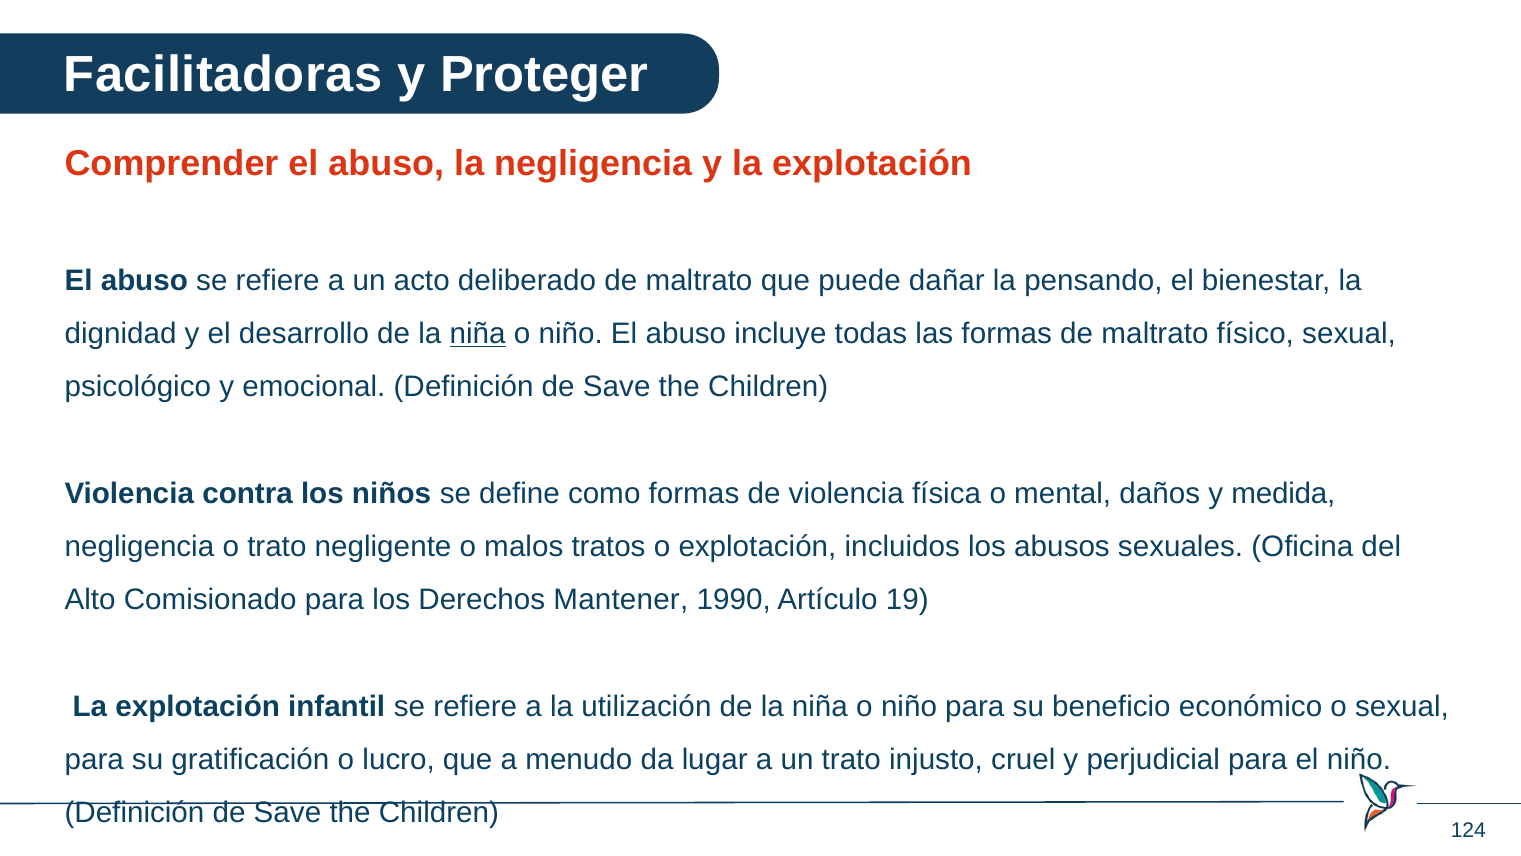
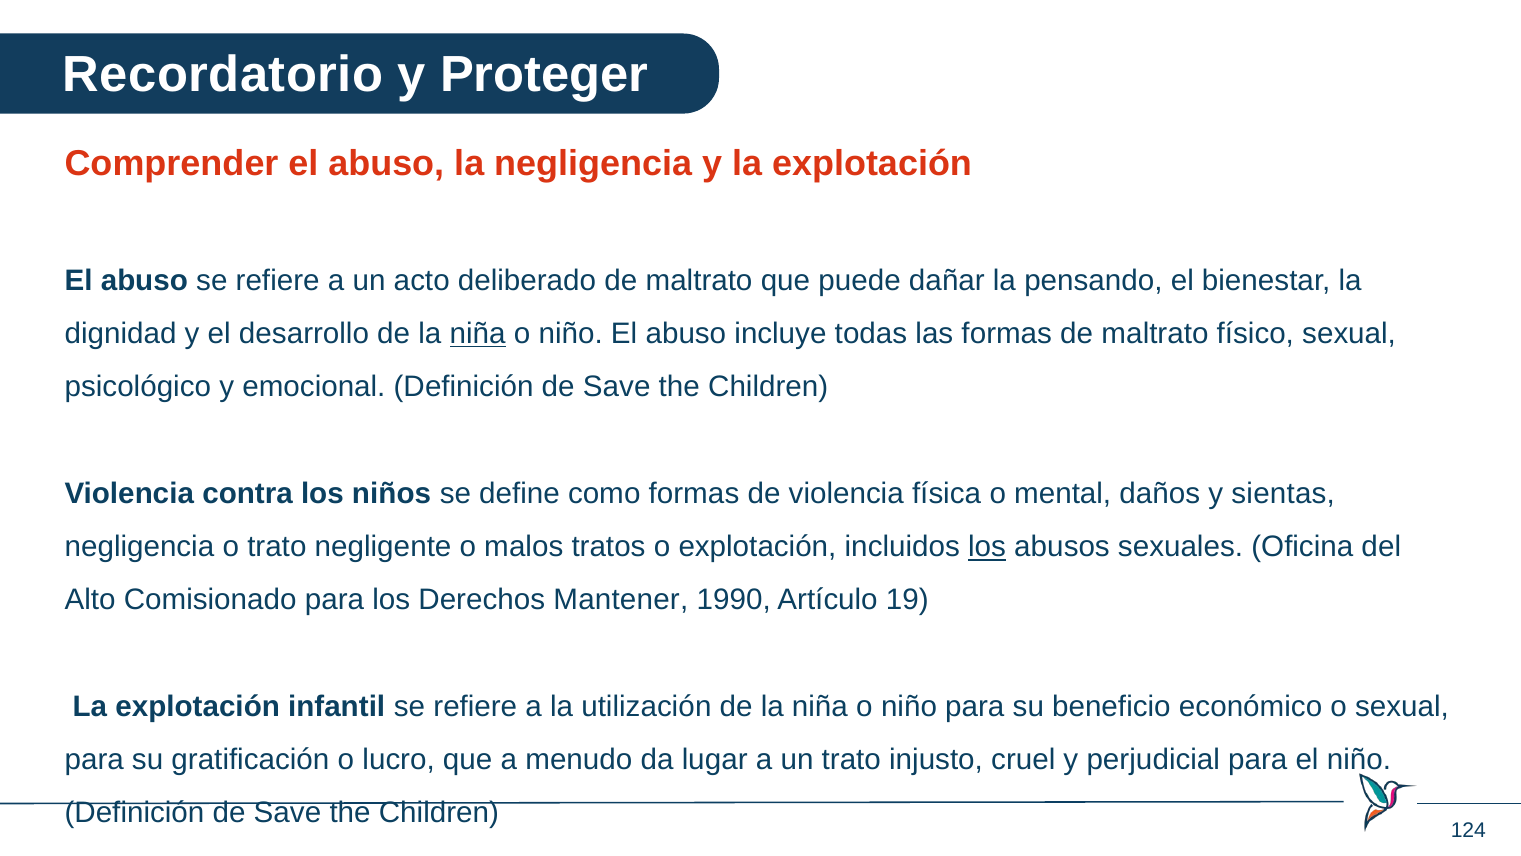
Facilitadoras: Facilitadoras -> Recordatorio (223, 74)
medida: medida -> sientas (1283, 493)
los underline: none -> present (987, 547)
